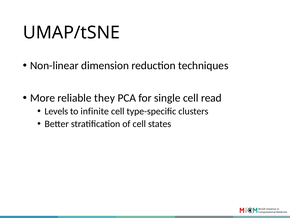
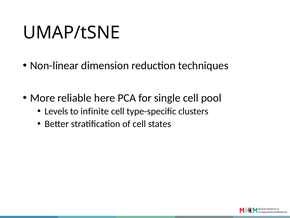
they: they -> here (105, 98)
read: read -> pool (211, 98)
